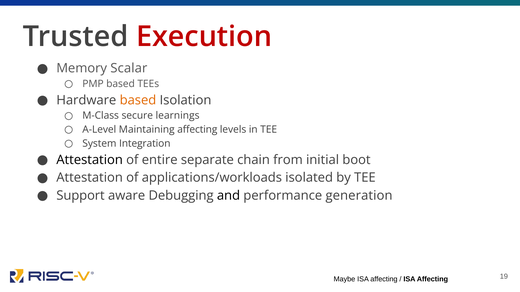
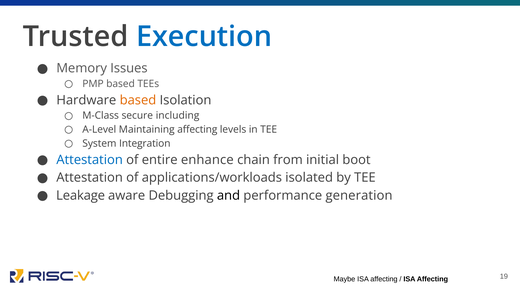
Execution colour: red -> blue (204, 37)
Scalar: Scalar -> Issues (129, 68)
learnings: learnings -> including (178, 116)
Attestation colour: black -> blue (90, 160)
separate: separate -> enhance (207, 160)
Support: Support -> Leakage (81, 196)
